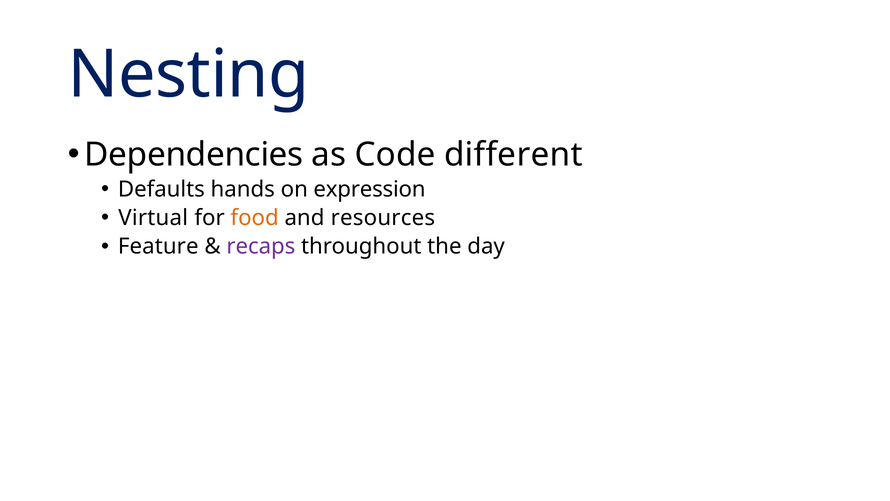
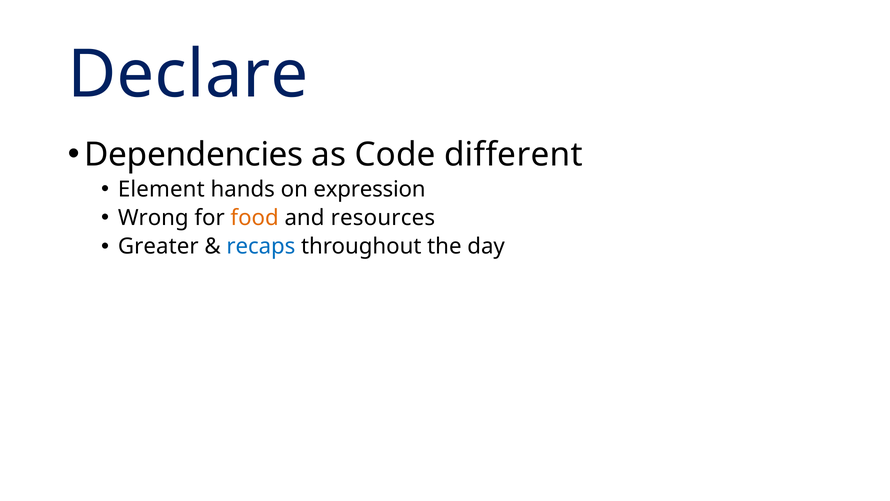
Nesting: Nesting -> Declare (188, 75)
Defaults: Defaults -> Element (161, 189)
Virtual: Virtual -> Wrong (153, 218)
Feature: Feature -> Greater (158, 246)
recaps colour: purple -> blue (261, 246)
